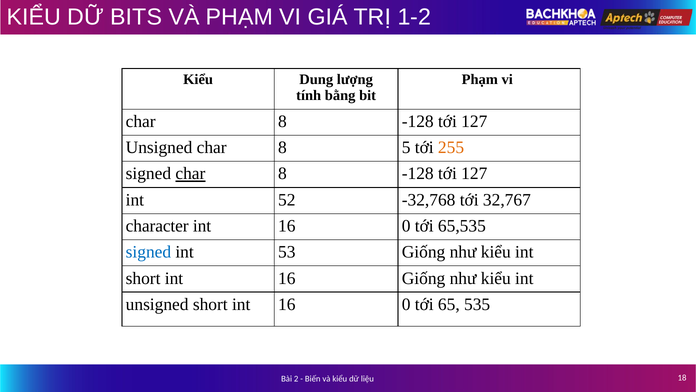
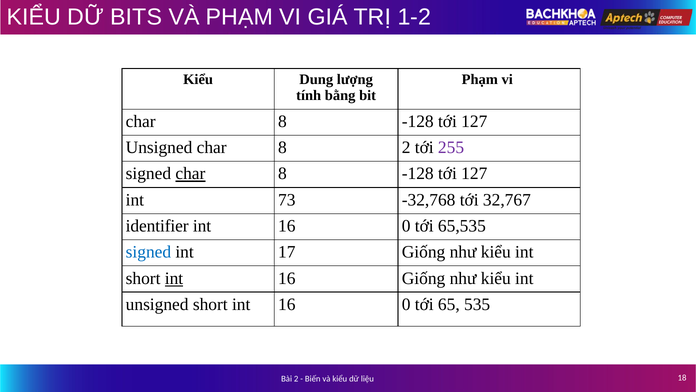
8 5: 5 -> 2 (406, 147)
255 colour: orange -> purple (451, 147)
52: 52 -> 73 (287, 200)
character: character -> identifier (157, 226)
53: 53 -> 17 (287, 252)
int underline: none -> present (174, 278)
